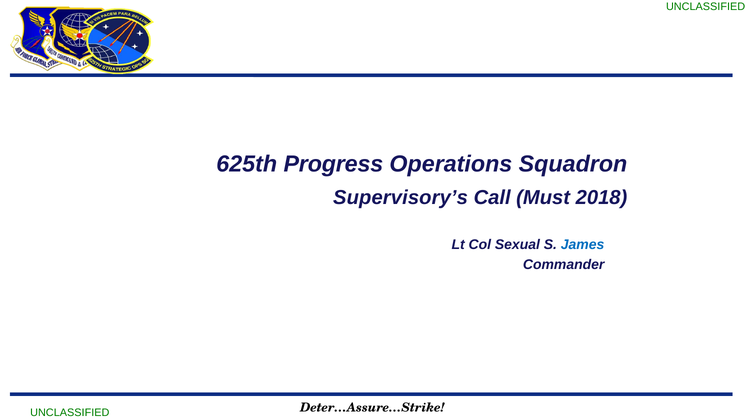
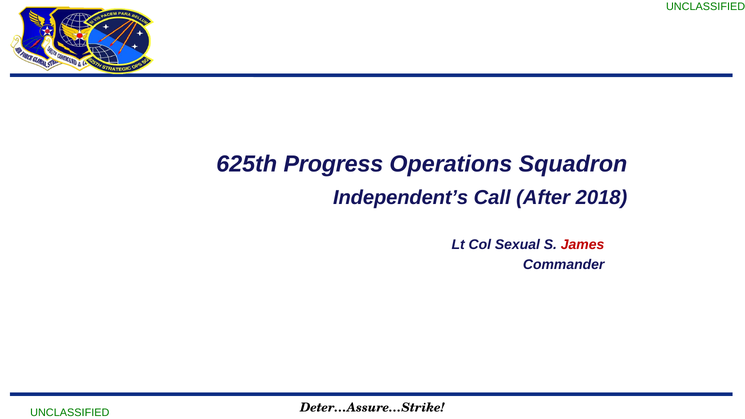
Supervisory’s: Supervisory’s -> Independent’s (401, 197)
Must: Must -> After (543, 197)
James colour: blue -> red (583, 245)
